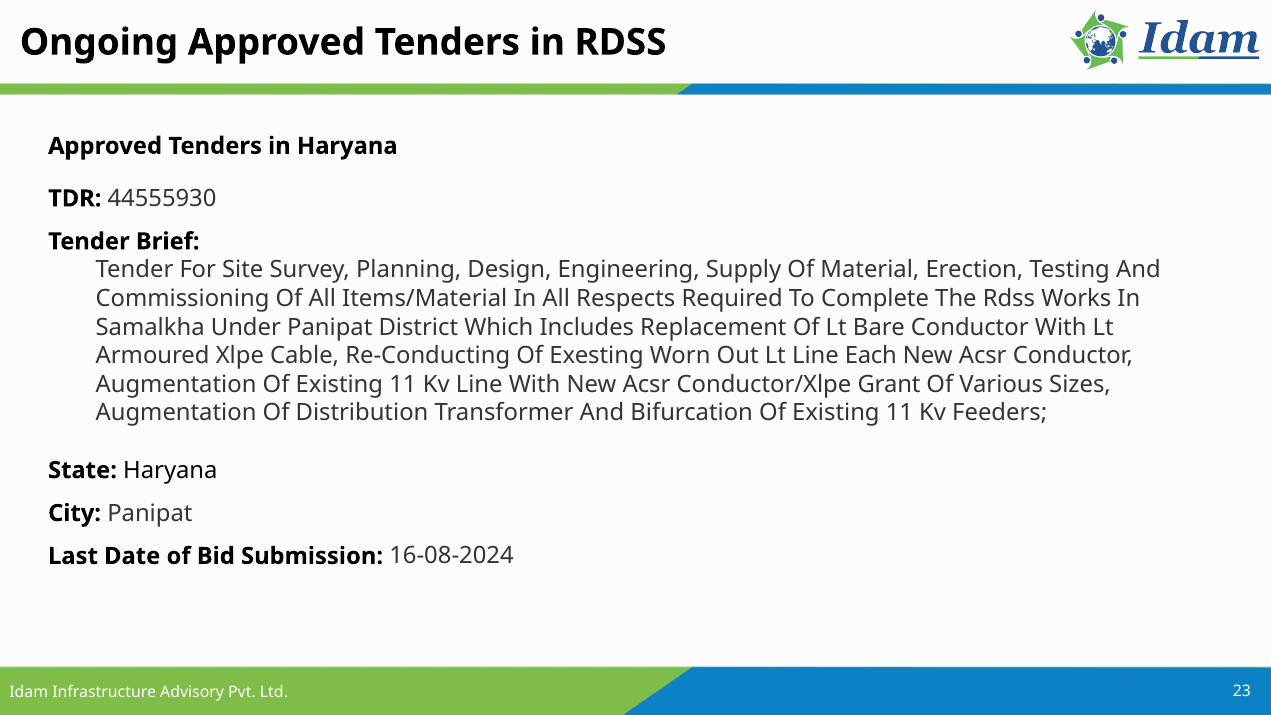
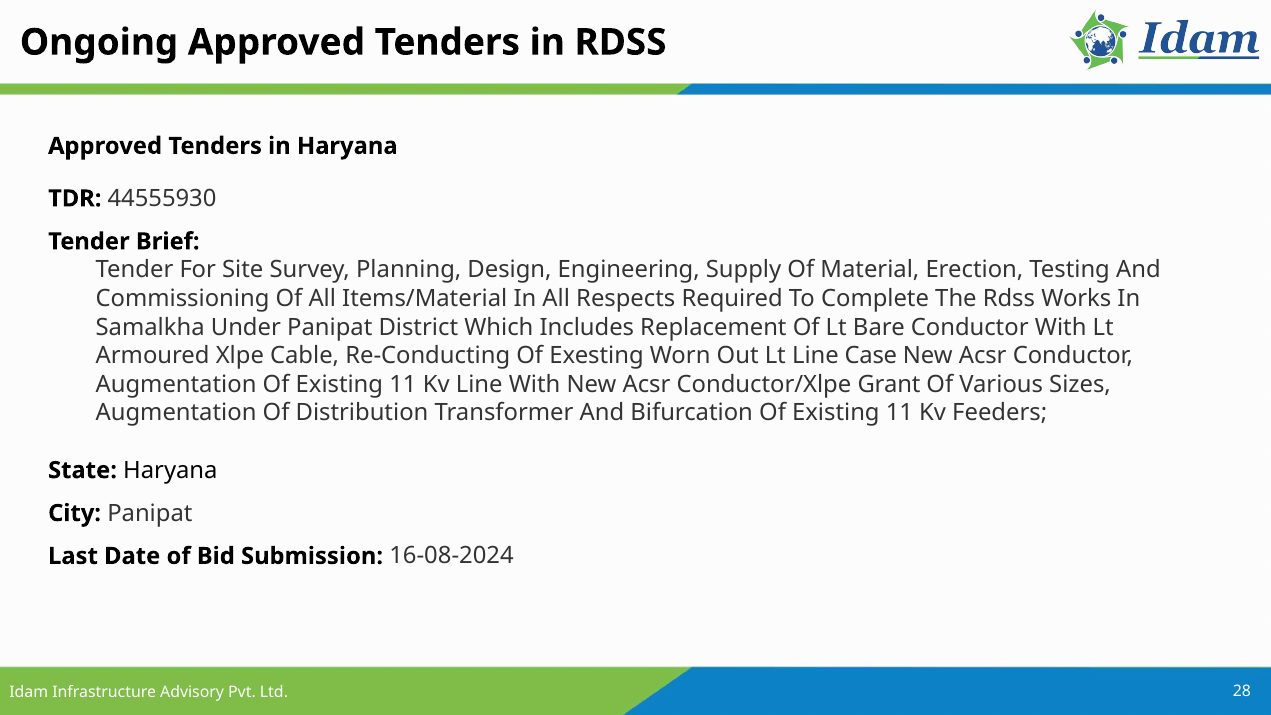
Each: Each -> Case (871, 356)
23: 23 -> 28 (1242, 691)
